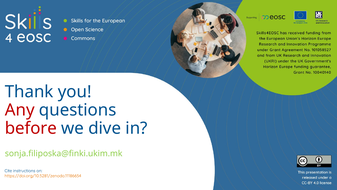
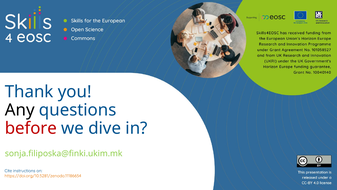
Any colour: red -> black (20, 110)
